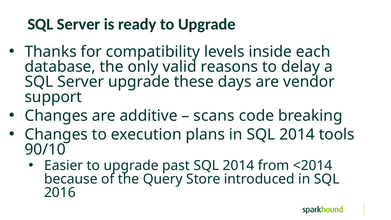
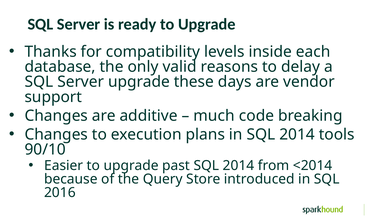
scans: scans -> much (214, 116)
